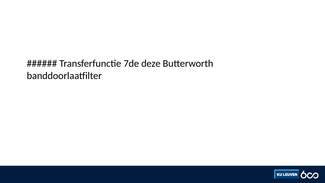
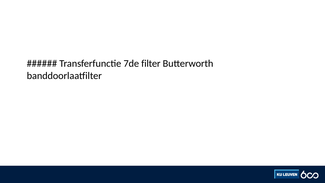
deze: deze -> filter (151, 64)
